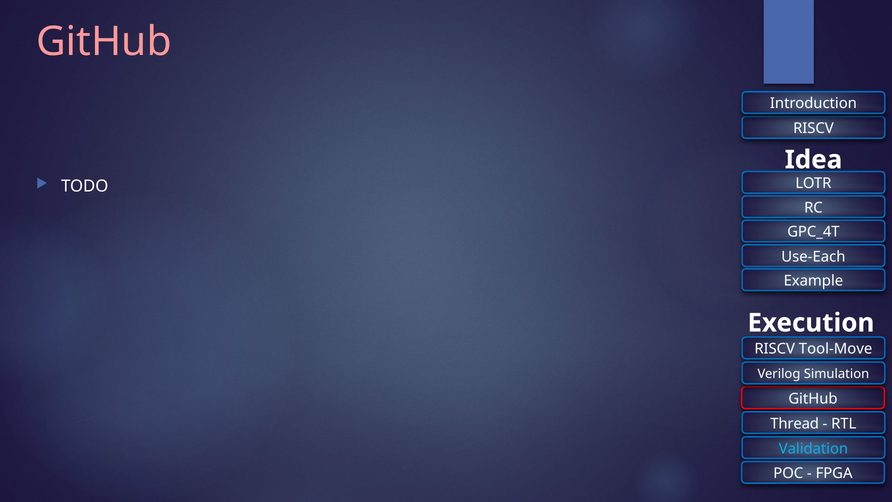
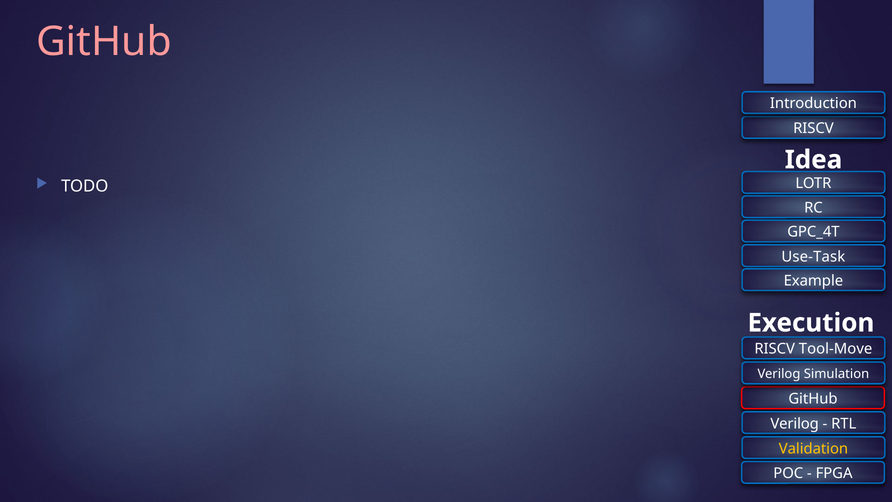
Use-Each: Use-Each -> Use-Task (813, 257)
Thread: Thread -> Verilog (795, 423)
Validation colour: light blue -> yellow (813, 448)
